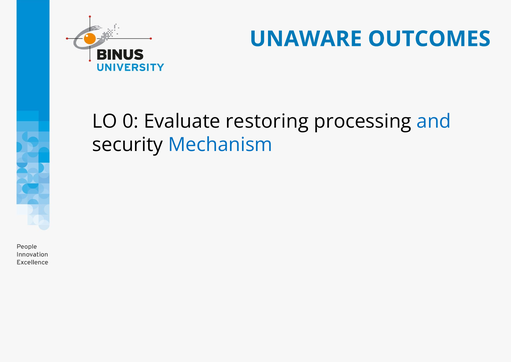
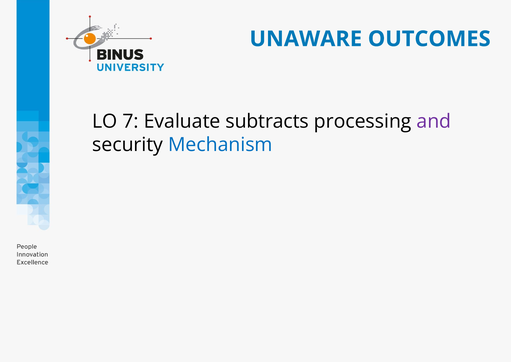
0: 0 -> 7 (131, 121)
restoring: restoring -> subtracts (267, 121)
and colour: blue -> purple (434, 121)
